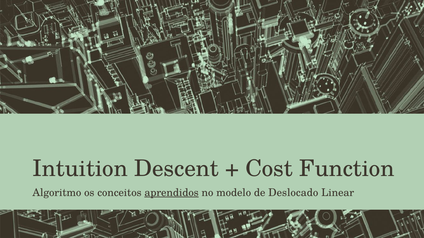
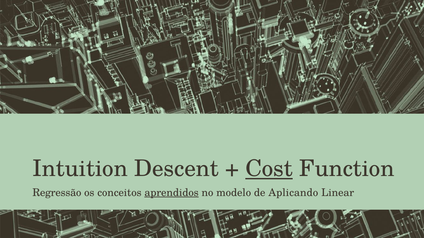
Cost underline: none -> present (269, 169)
Algoritmo: Algoritmo -> Regressão (57, 193)
Deslocado: Deslocado -> Aplicando (293, 193)
